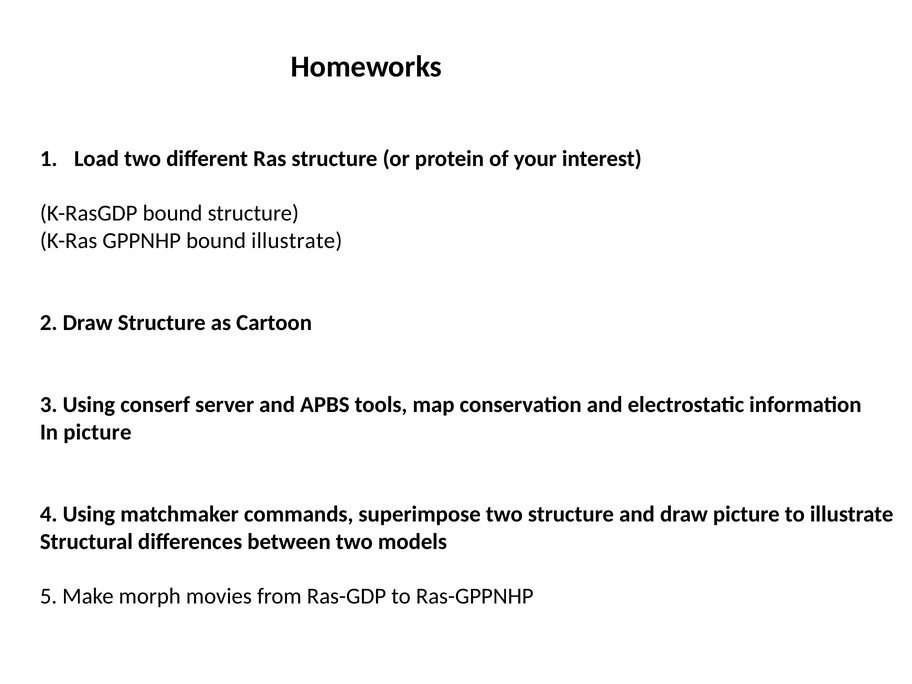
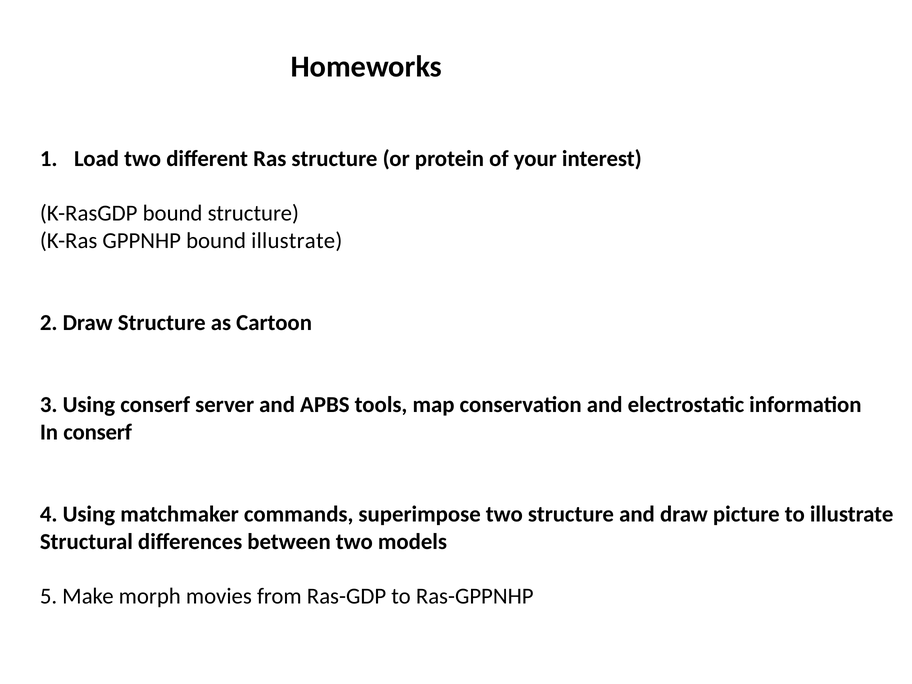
In picture: picture -> conserf (98, 432)
